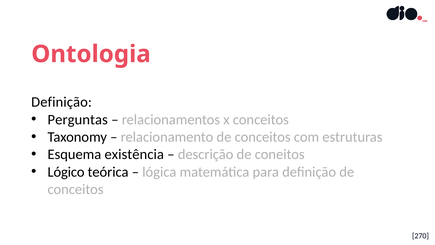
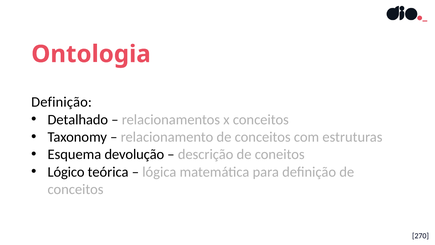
Perguntas: Perguntas -> Detalhado (78, 119)
existência: existência -> devolução (134, 154)
